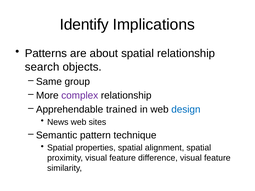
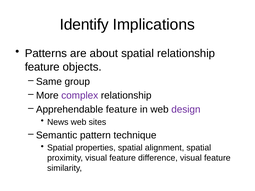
search: search -> feature (42, 67)
Apprehendable trained: trained -> feature (122, 110)
design colour: blue -> purple (186, 110)
